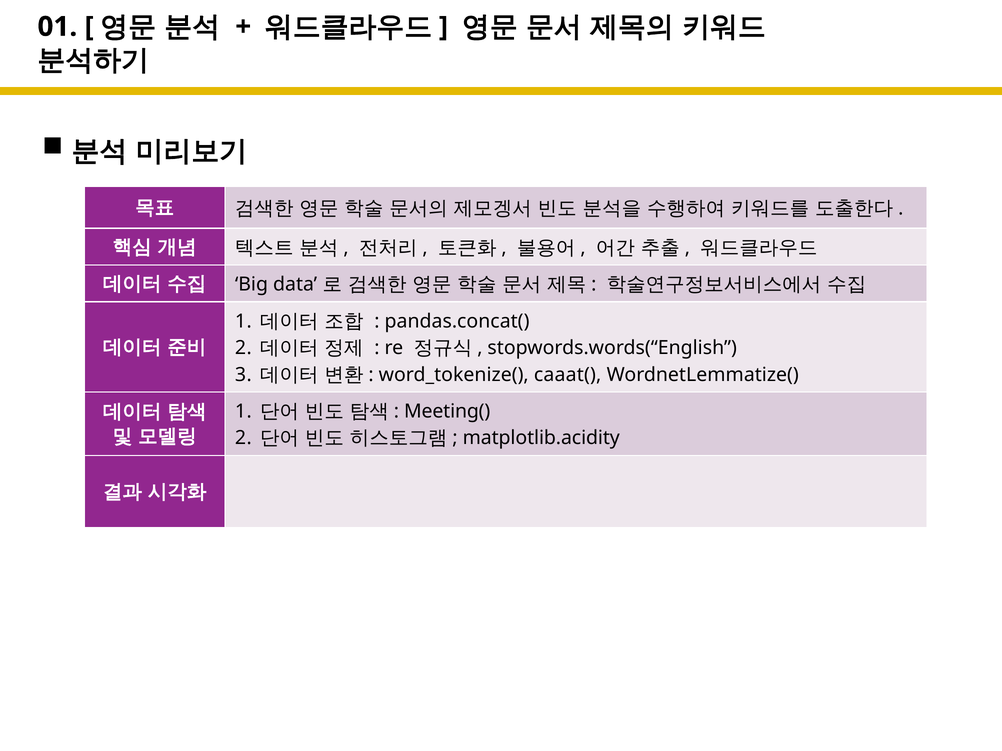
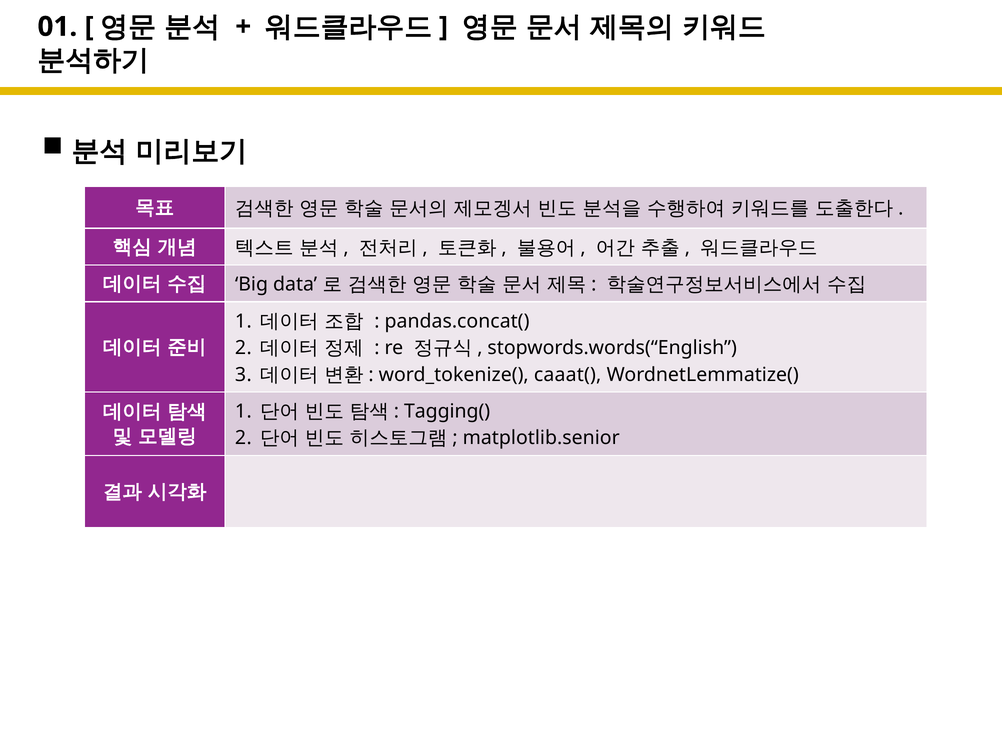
Meeting(: Meeting( -> Tagging( (447, 412)
matplotlib.acidity: matplotlib.acidity -> matplotlib.senior (541, 438)
